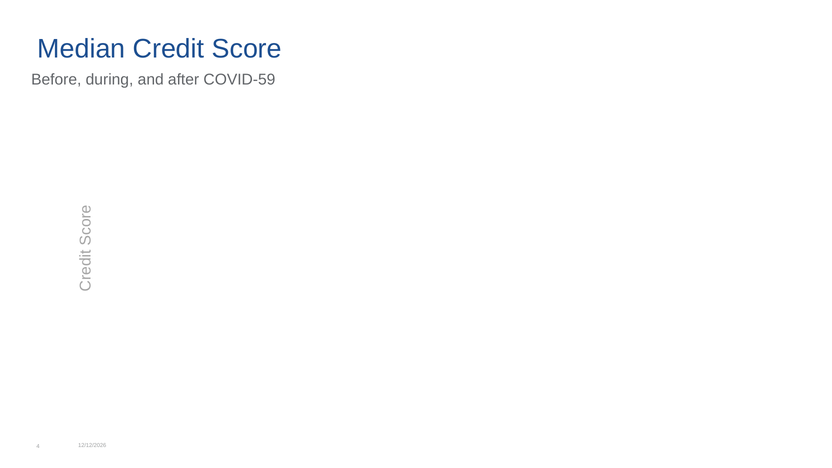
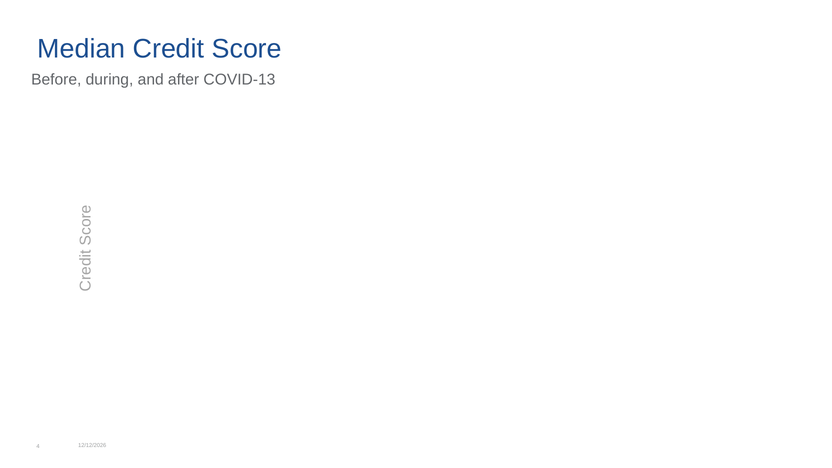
COVID-59: COVID-59 -> COVID-13 (239, 80)
